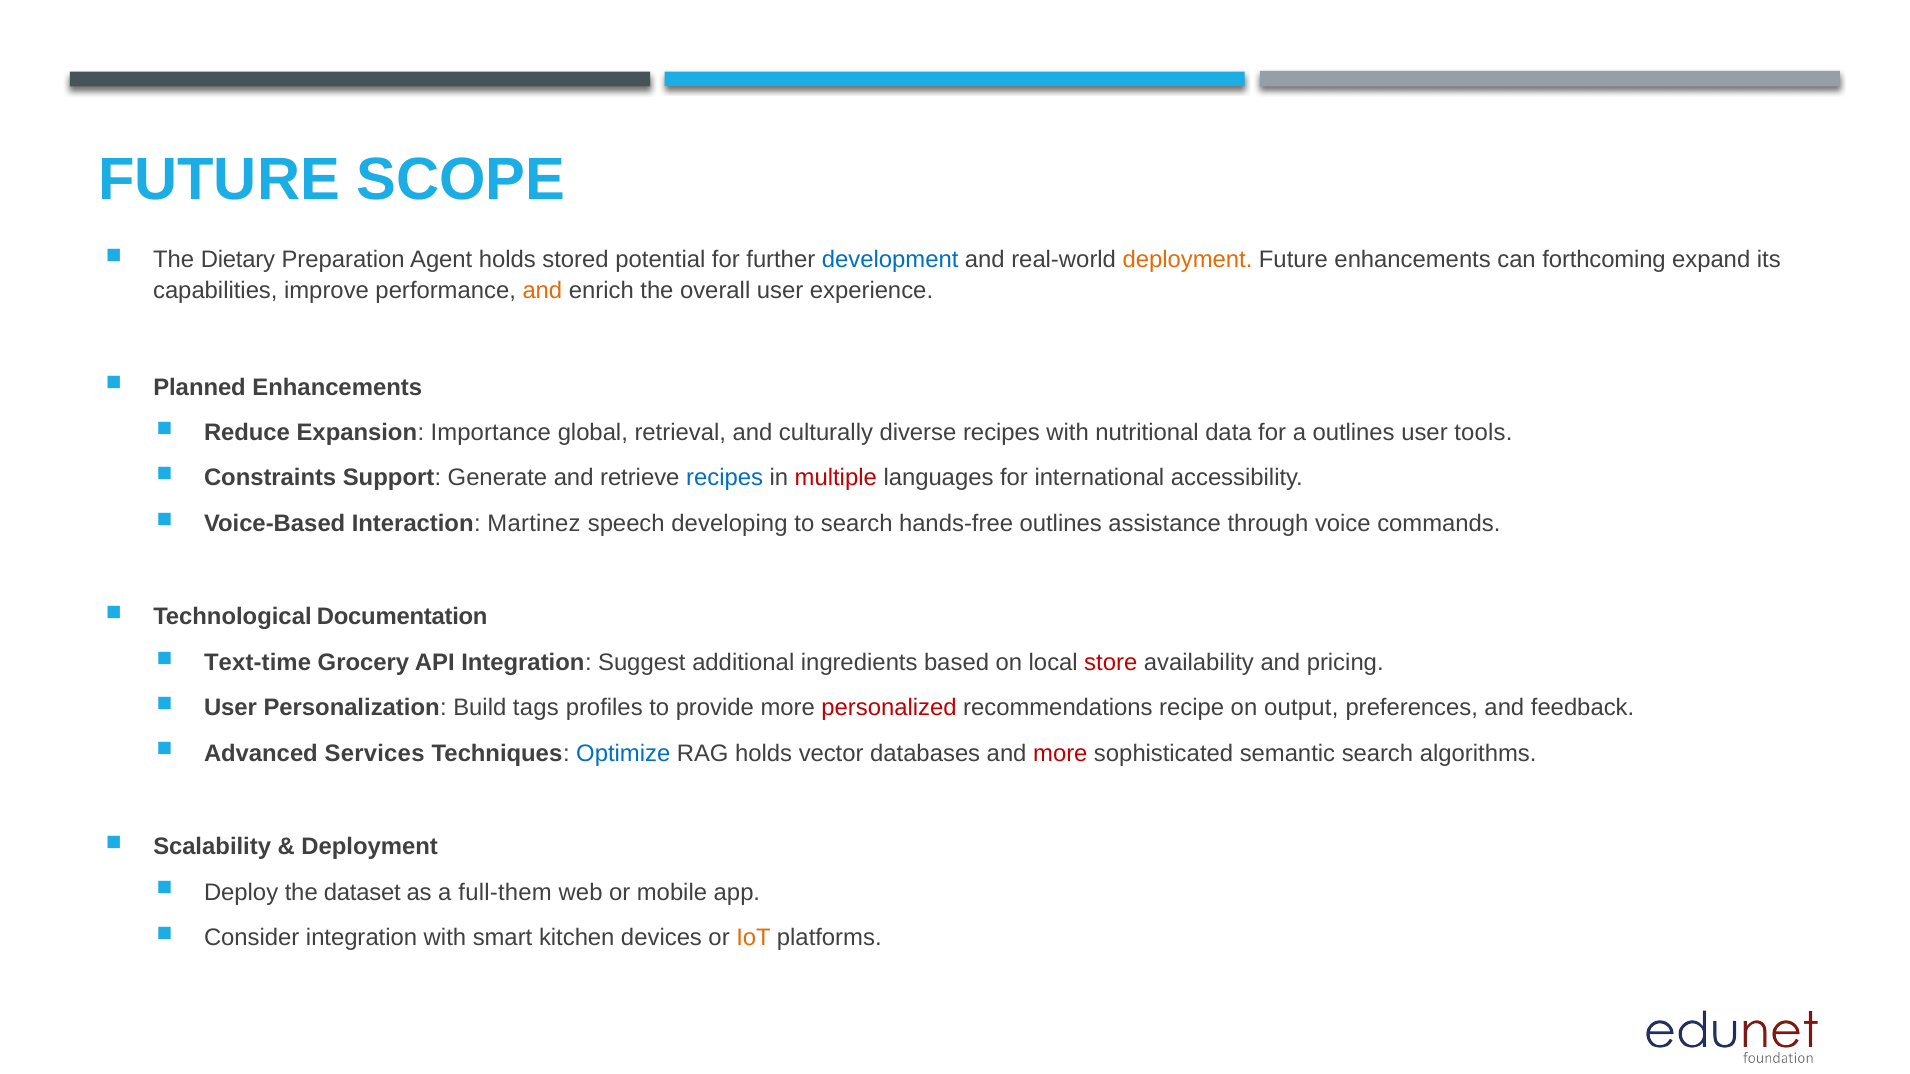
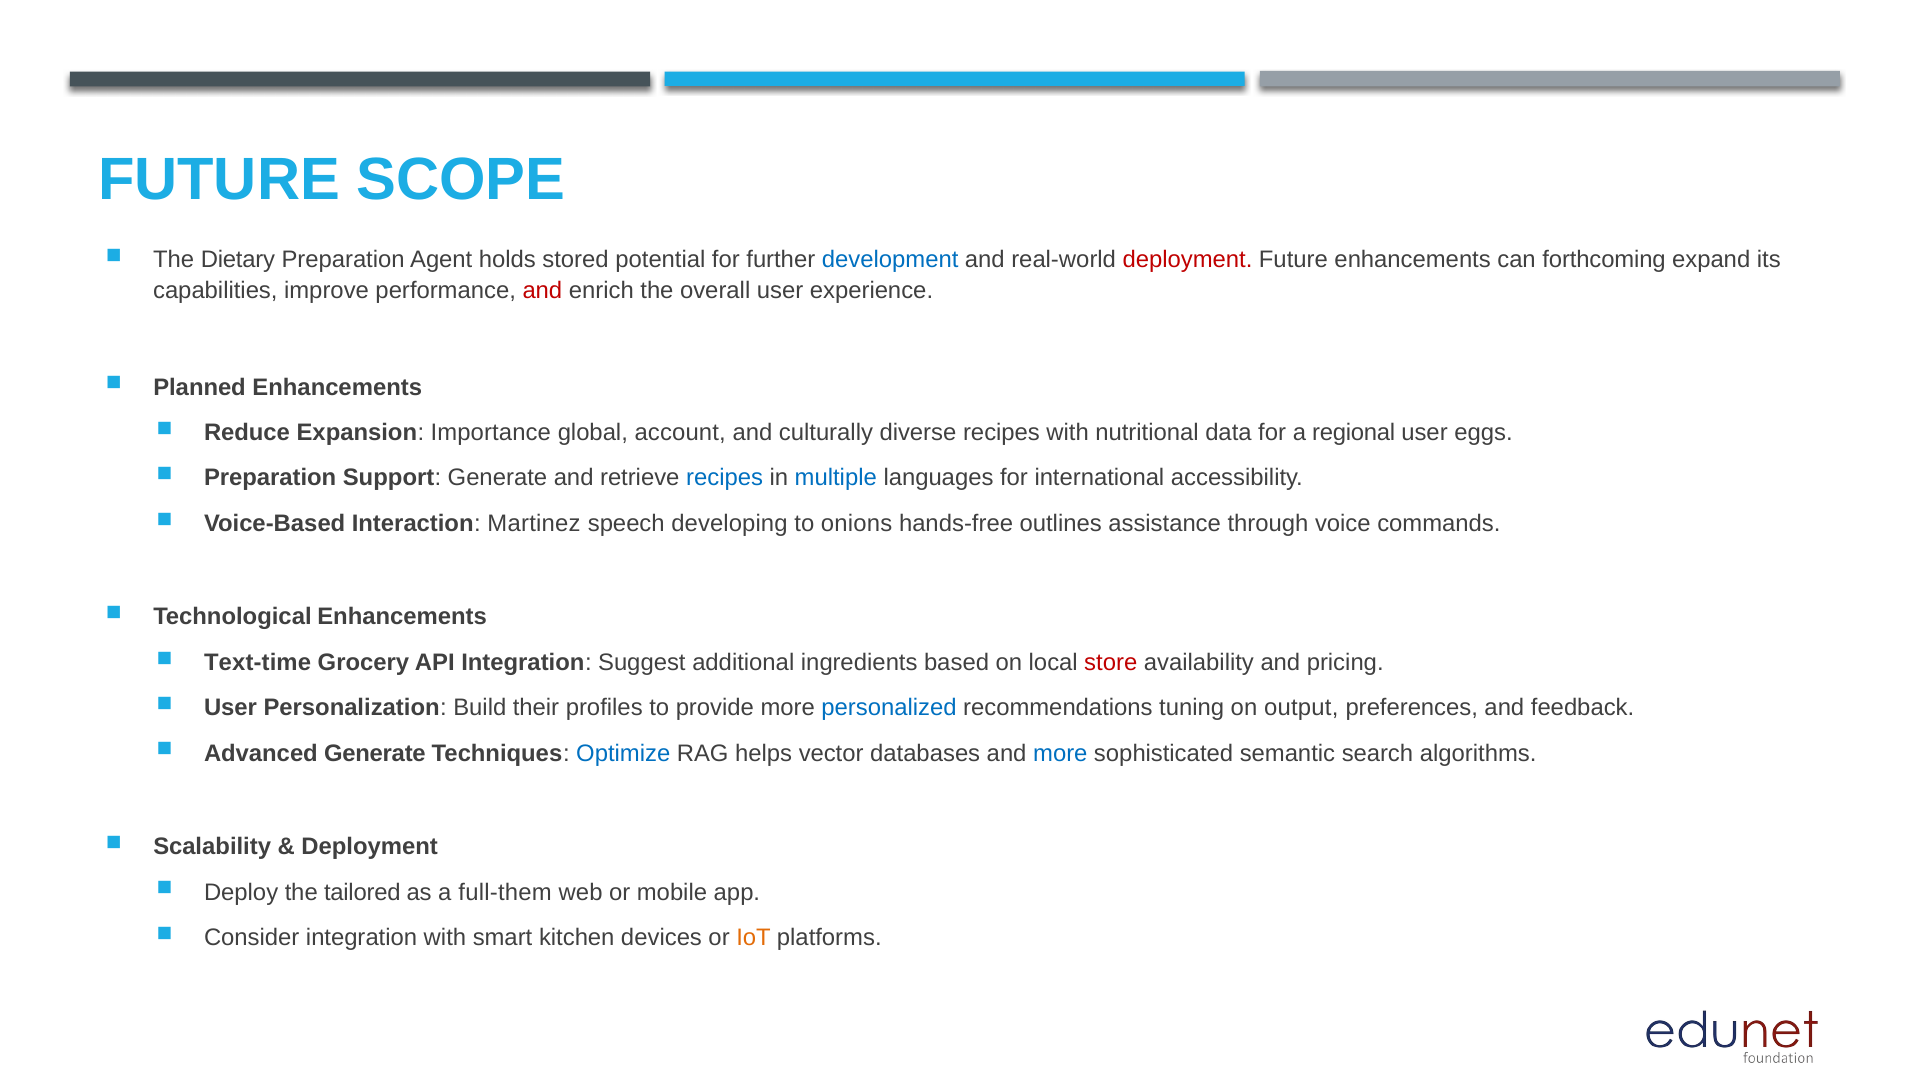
deployment colour: orange -> red (1188, 260)
and colour: orange -> red (542, 291)
retrieval: retrieval -> account (680, 433)
a outlines: outlines -> regional (1354, 433)
tools: tools -> eggs (1483, 433)
Constraints: Constraints -> Preparation (270, 478)
multiple colour: red -> blue (836, 478)
to search: search -> onions (857, 524)
Technological Documentation: Documentation -> Enhancements (402, 617)
tags: tags -> their (536, 708)
personalized colour: red -> blue (889, 708)
recipe: recipe -> tuning (1192, 708)
Advanced Services: Services -> Generate (375, 753)
RAG holds: holds -> helps (764, 753)
more colour: red -> blue (1060, 753)
dataset: dataset -> tailored (362, 893)
